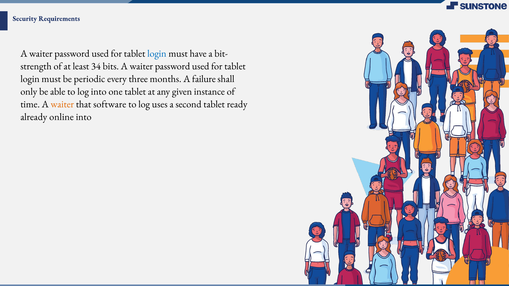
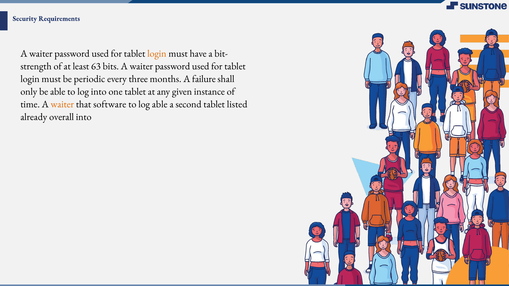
login colour: blue -> orange (157, 54)
34: 34 -> 63 (96, 66)
log uses: uses -> able (160, 104)
ready: ready -> listed (237, 104)
online: online -> overall (62, 117)
